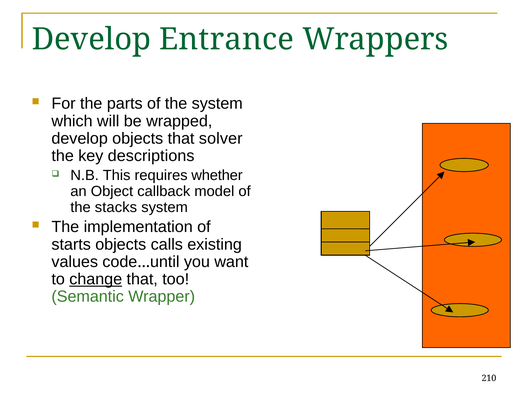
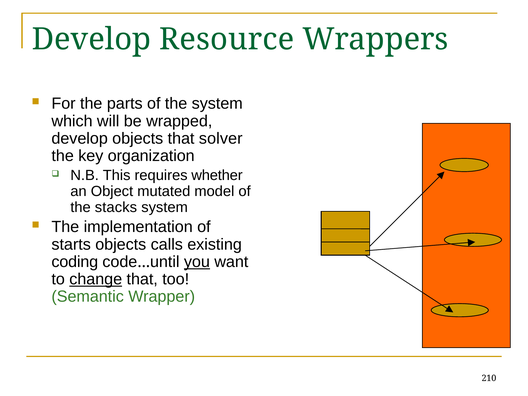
Entrance: Entrance -> Resource (227, 39)
descriptions: descriptions -> organization (151, 156)
callback: callback -> mutated (164, 191)
values: values -> coding (75, 262)
you underline: none -> present (197, 262)
